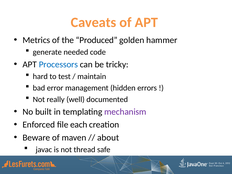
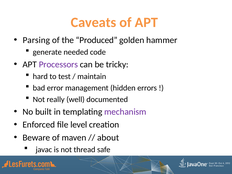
Metrics: Metrics -> Parsing (36, 40)
Processors colour: blue -> purple (58, 64)
each: each -> level (79, 125)
